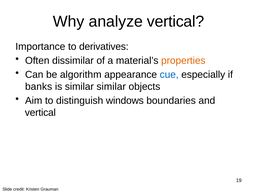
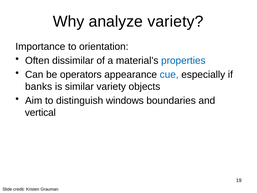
analyze vertical: vertical -> variety (175, 21)
derivatives: derivatives -> orientation (104, 47)
properties colour: orange -> blue (183, 61)
algorithm: algorithm -> operators (81, 75)
similar similar: similar -> variety (111, 87)
